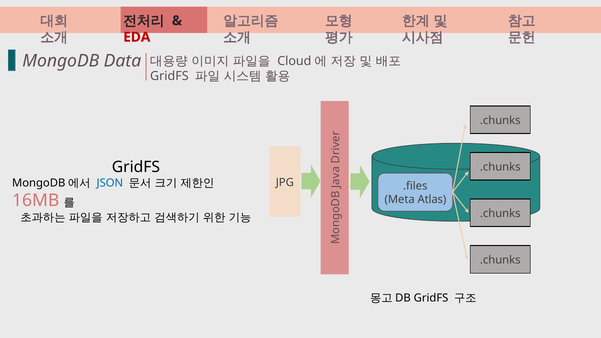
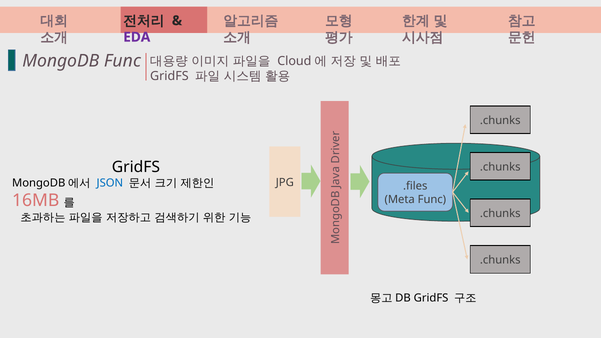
EDA colour: red -> purple (137, 37)
MongoDB Data: Data -> Func (122, 61)
Meta Atlas: Atlas -> Func (432, 200)
